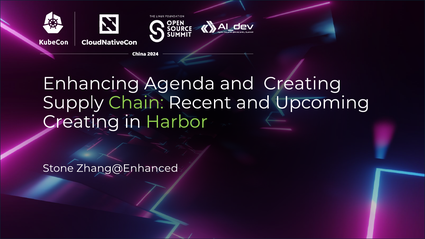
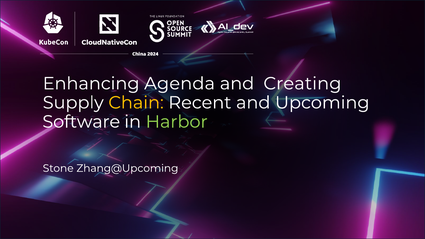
Chain colour: light green -> yellow (136, 103)
Creating: Creating -> Software (81, 122)
Zhang@Enhanced: Zhang@Enhanced -> Zhang@Upcoming (127, 168)
